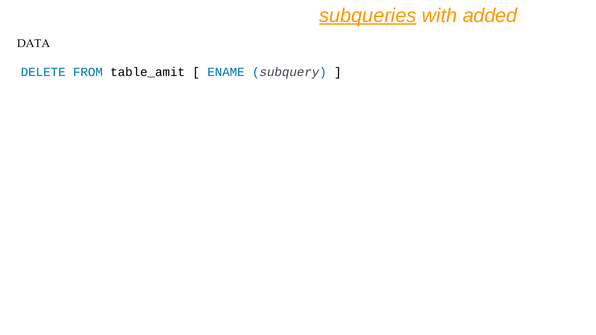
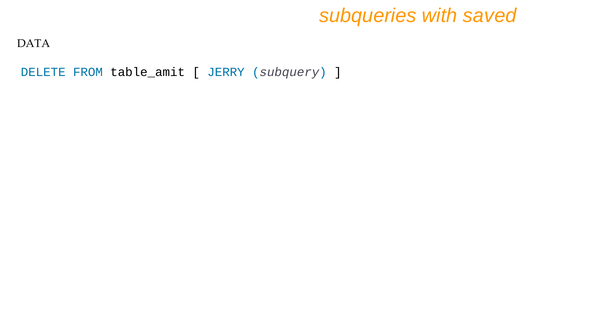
subqueries underline: present -> none (368, 16)
added: added -> saved (490, 16)
ENAME: ENAME -> JERRY (226, 72)
